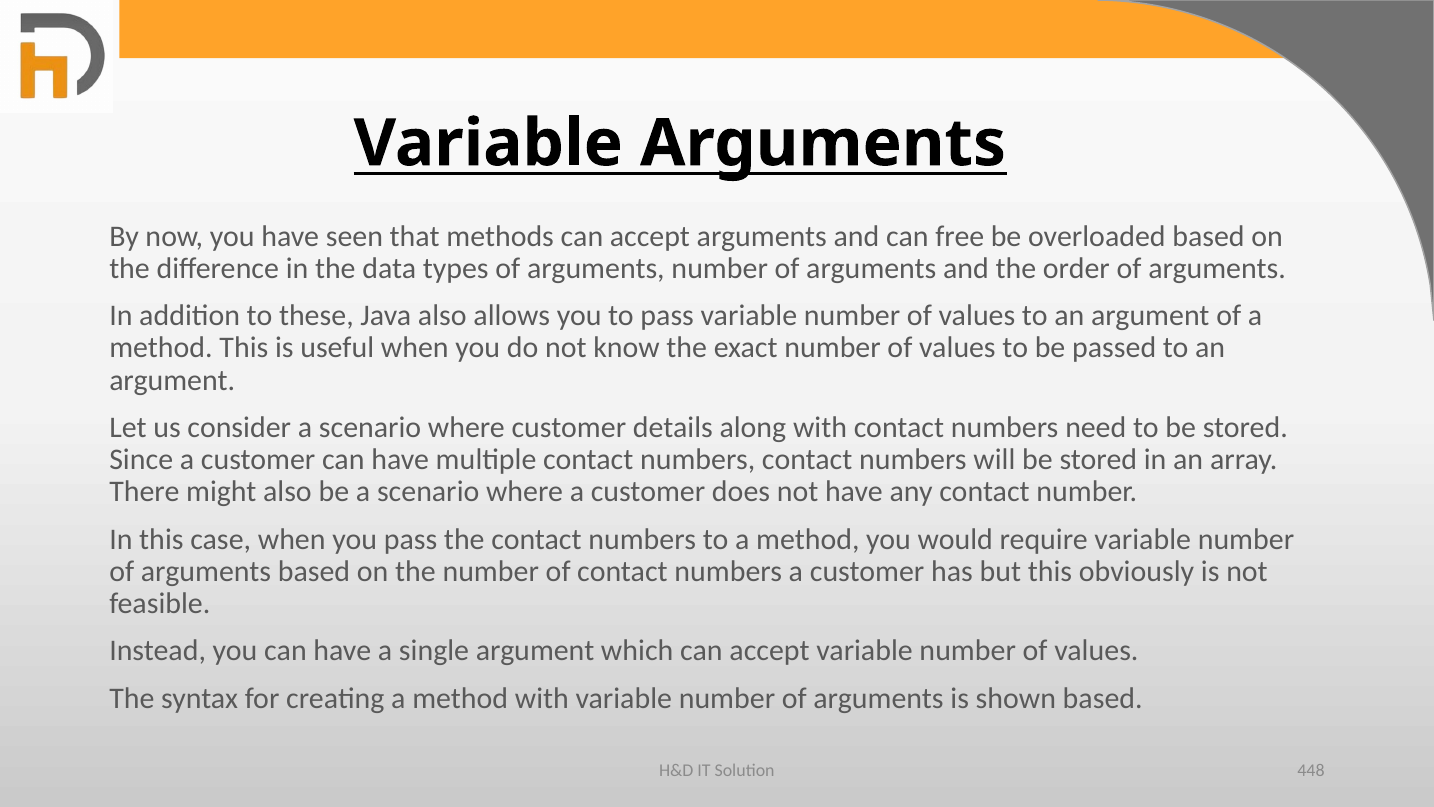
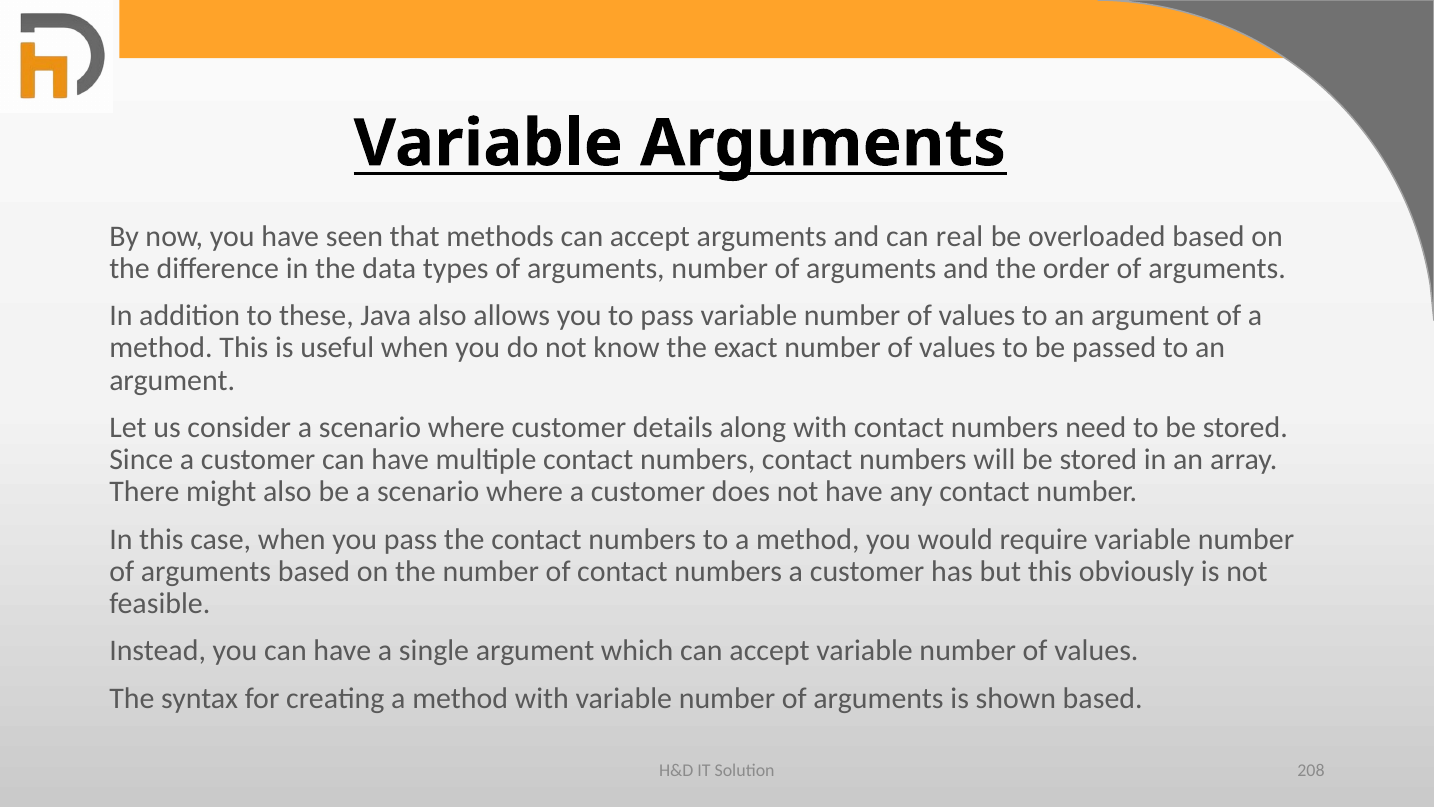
free: free -> real (960, 236)
448: 448 -> 208 (1311, 770)
